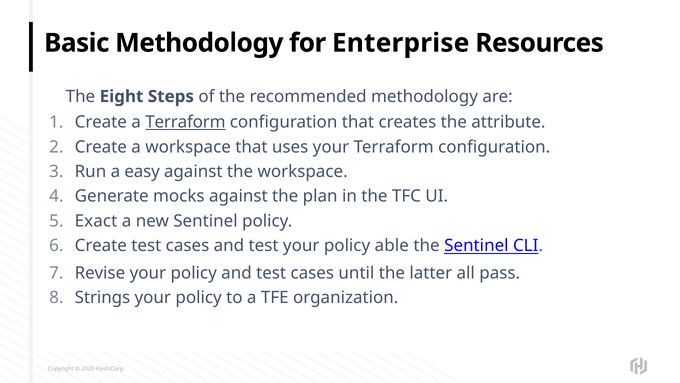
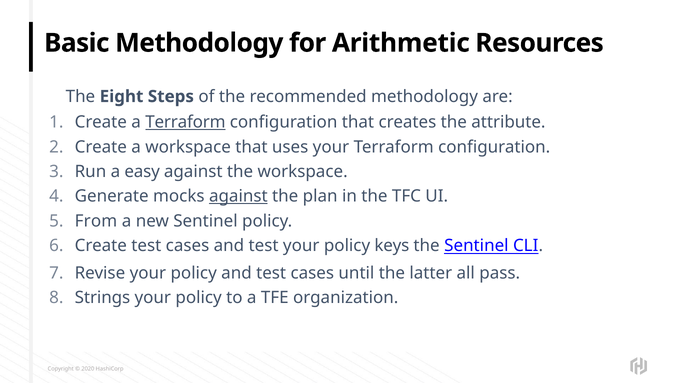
Enterprise: Enterprise -> Arithmetic (401, 43)
against underline: none -> present (238, 196)
Exact: Exact -> From (96, 221)
able: able -> keys (392, 245)
